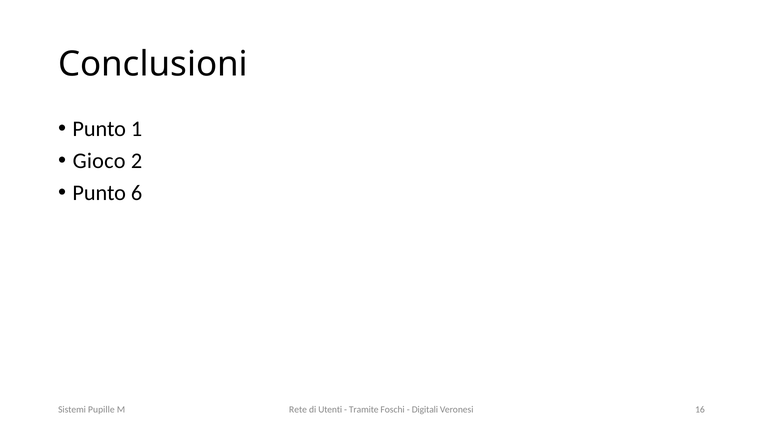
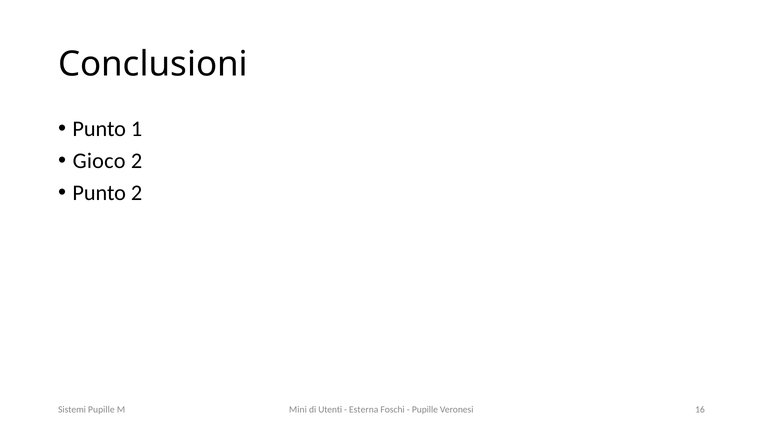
Punto 6: 6 -> 2 (137, 193)
Rete: Rete -> Mini (298, 410)
Tramite: Tramite -> Esterna (364, 410)
Digitali: Digitali -> Pupille (425, 410)
